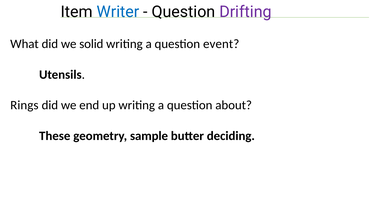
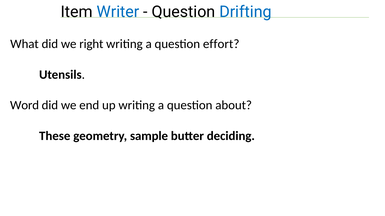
Drifting colour: purple -> blue (245, 12)
solid: solid -> right (91, 44)
event: event -> effort (221, 44)
Rings: Rings -> Word (25, 106)
